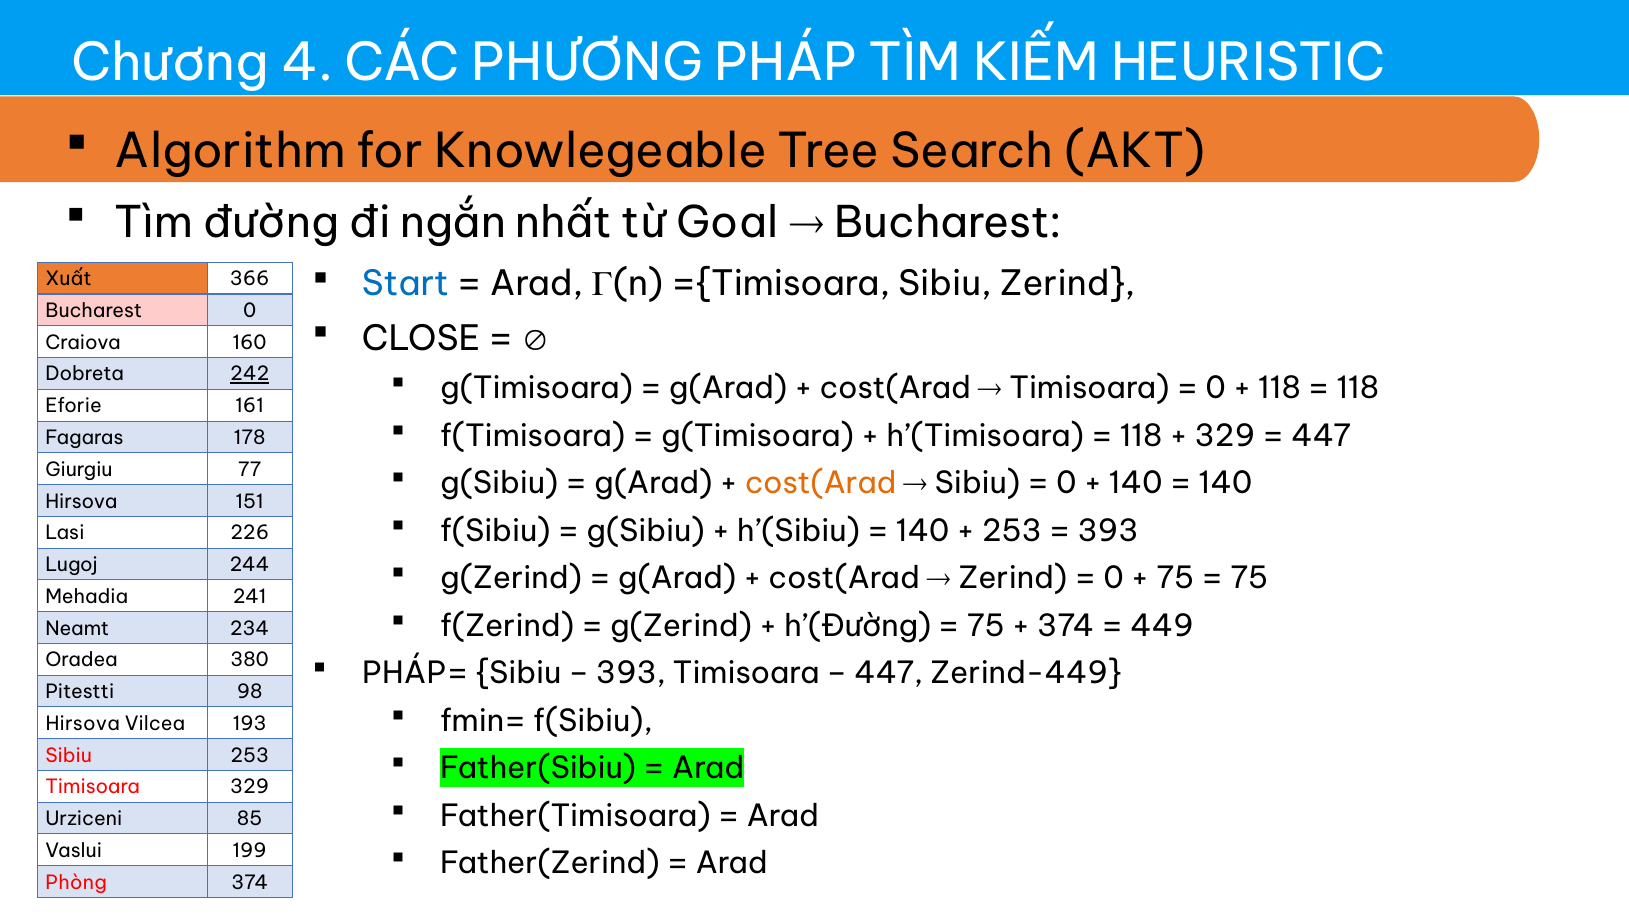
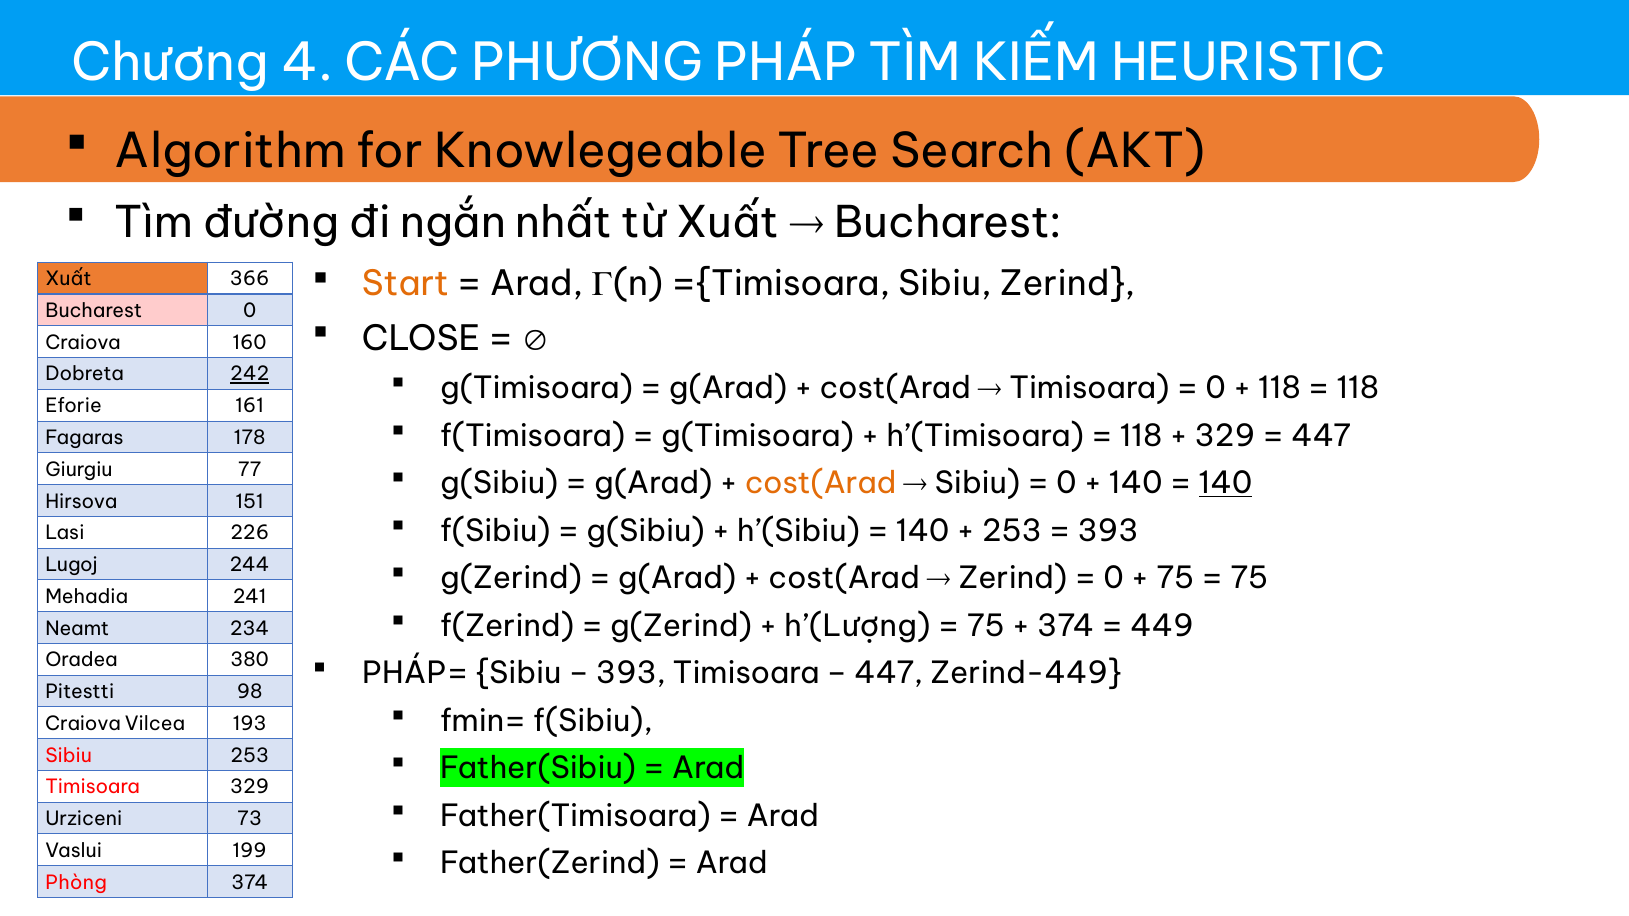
từ Goal: Goal -> Xuất (728, 223)
Start colour: blue -> orange (405, 284)
140 underline: none -> present (1226, 484)
h’(Đường: h’(Đường -> h’(Lượng (857, 626)
Hirsova: Hirsova -> Craiova (83, 724)
85: 85 -> 73 (250, 819)
